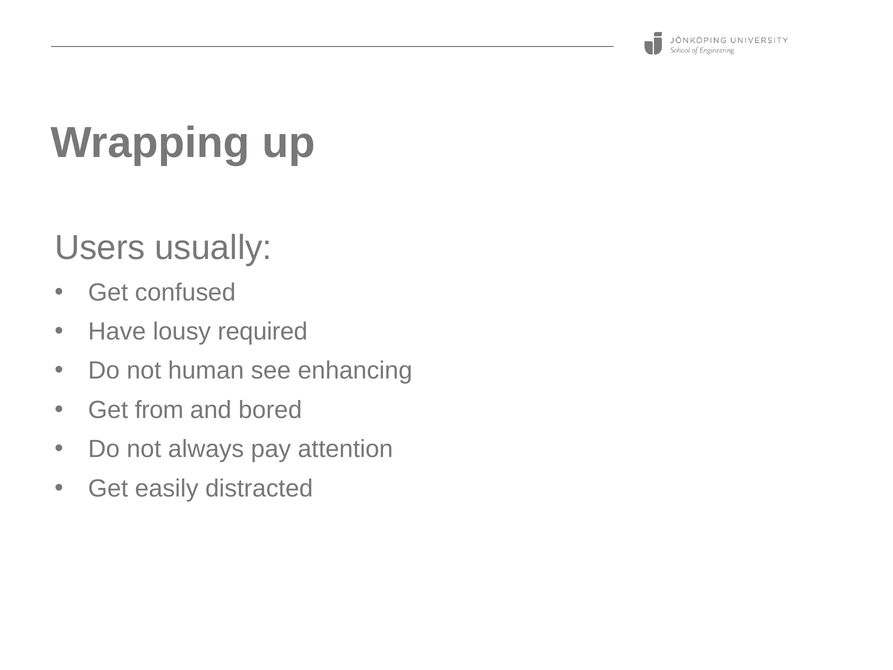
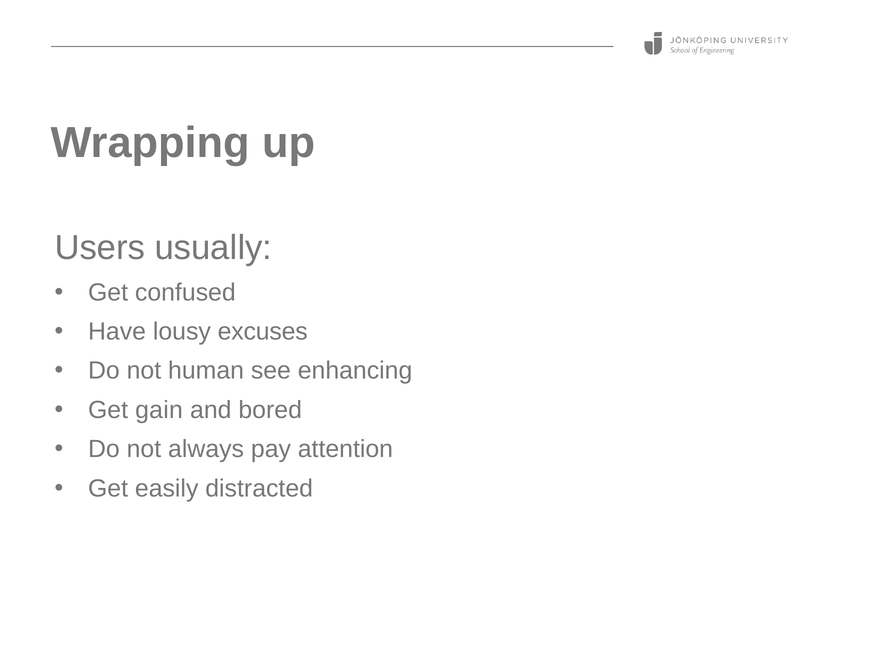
required: required -> excuses (263, 331)
from: from -> gain (159, 410)
